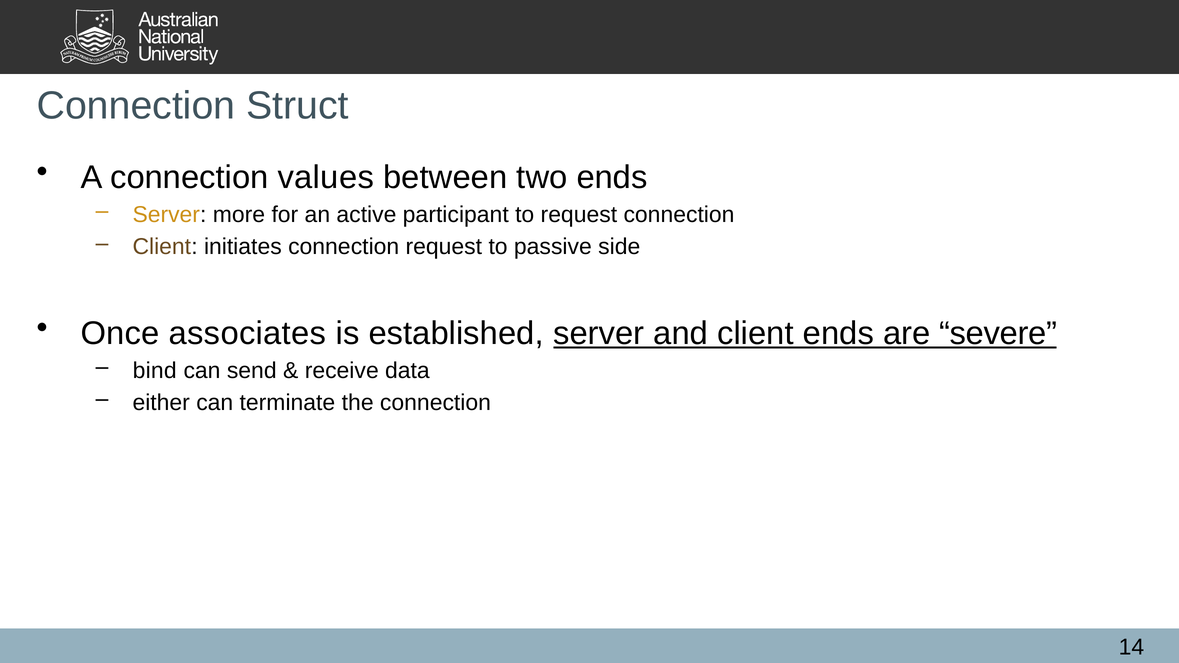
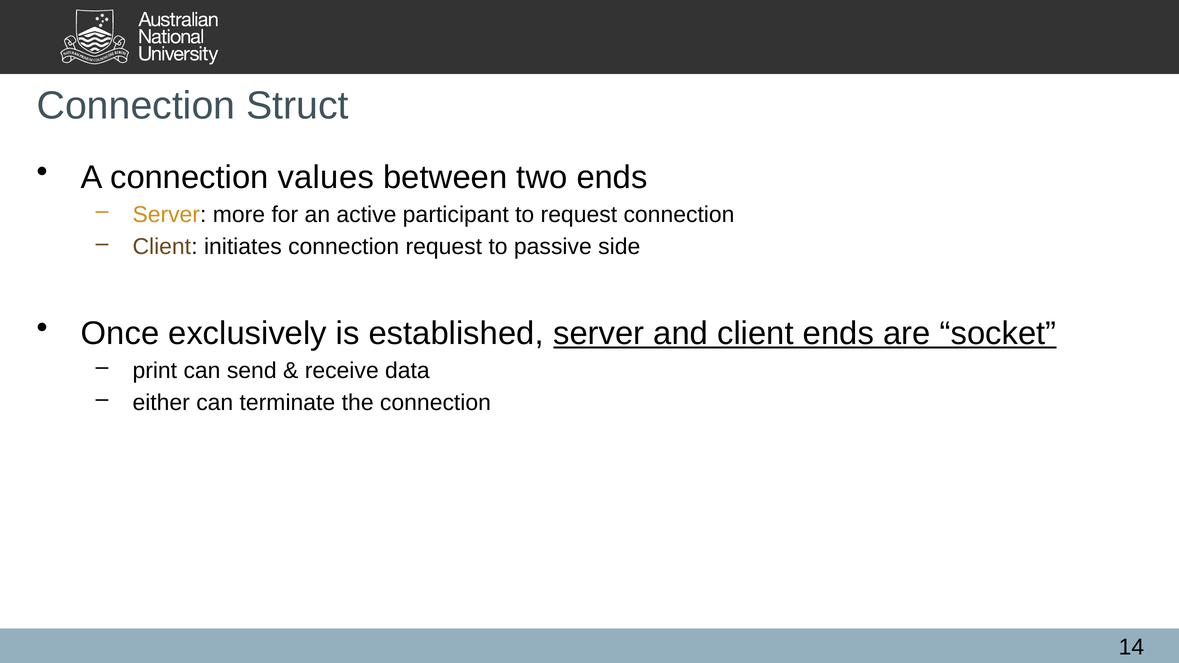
associates: associates -> exclusively (248, 333)
severe: severe -> socket (998, 333)
bind: bind -> print (155, 371)
